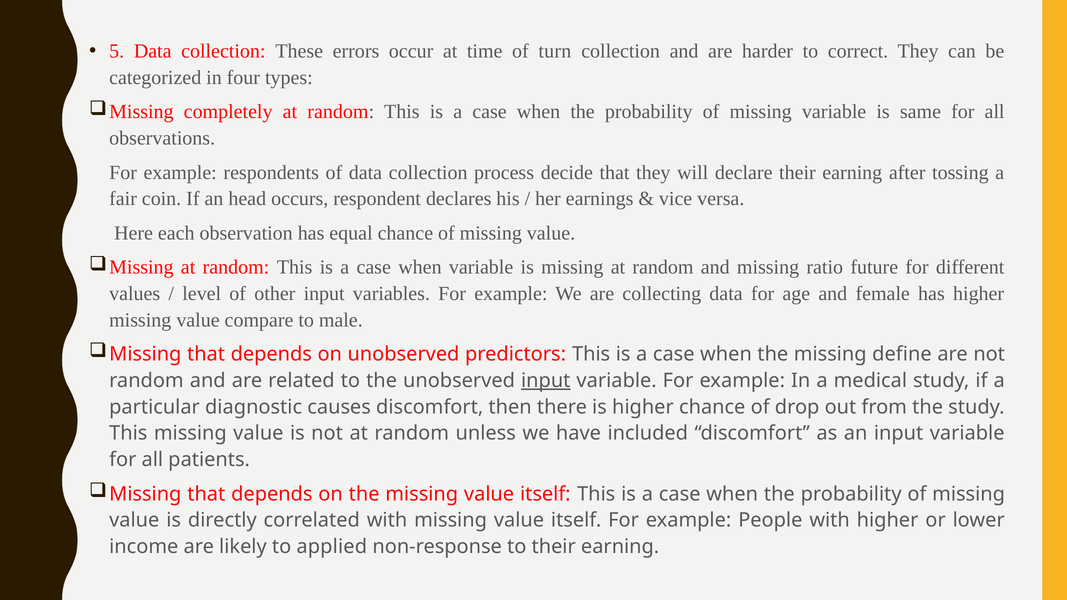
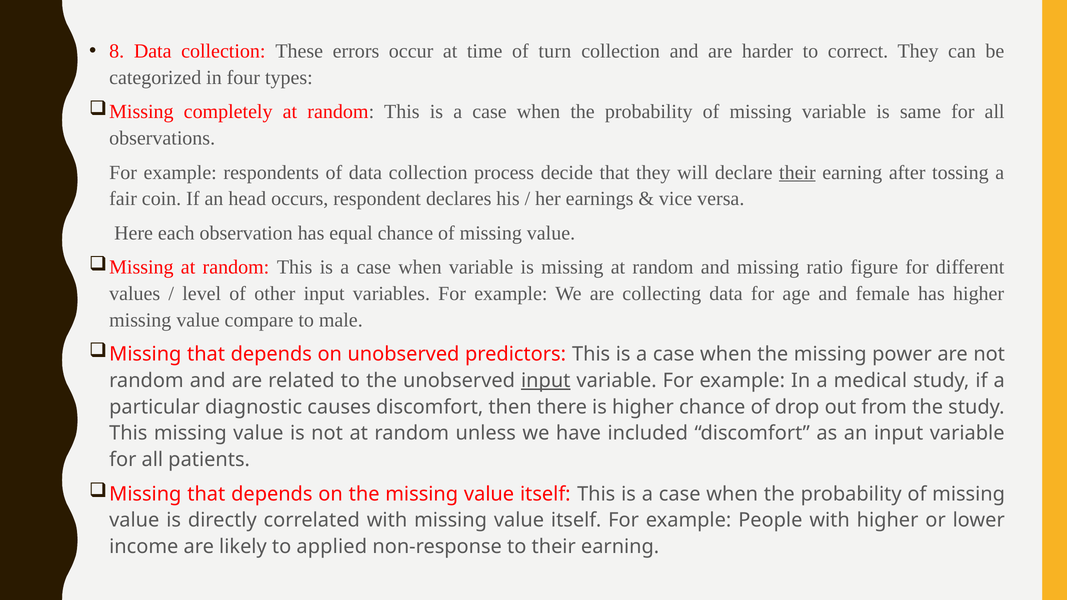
5: 5 -> 8 (117, 51)
their underline: none -> present (797, 173)
future: future -> figure (874, 267)
define: define -> power (902, 354)
